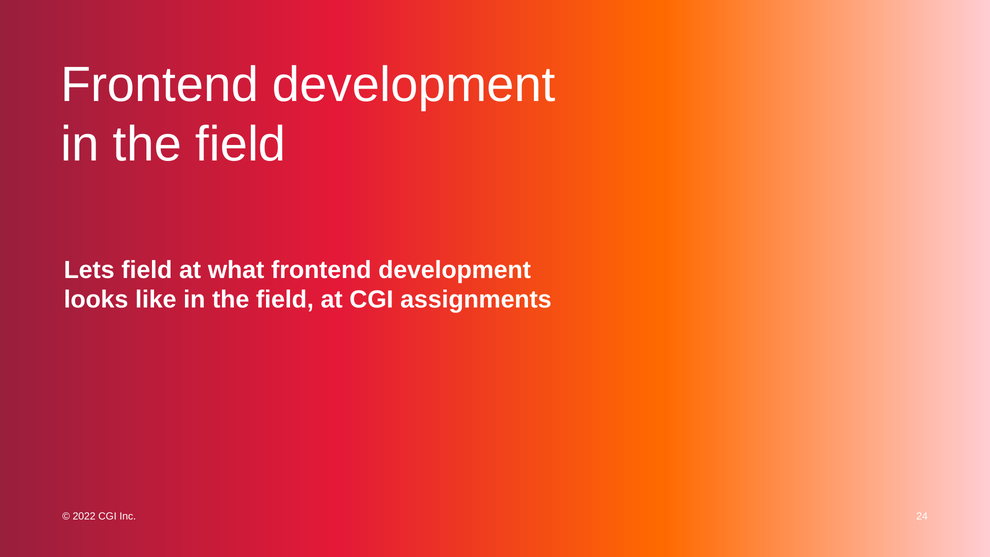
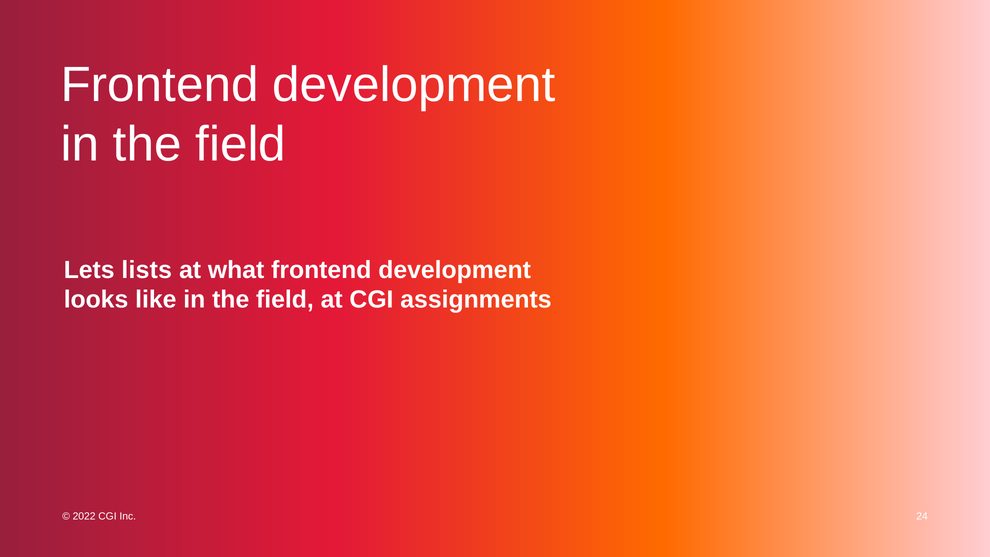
Lets field: field -> lists (147, 270)
